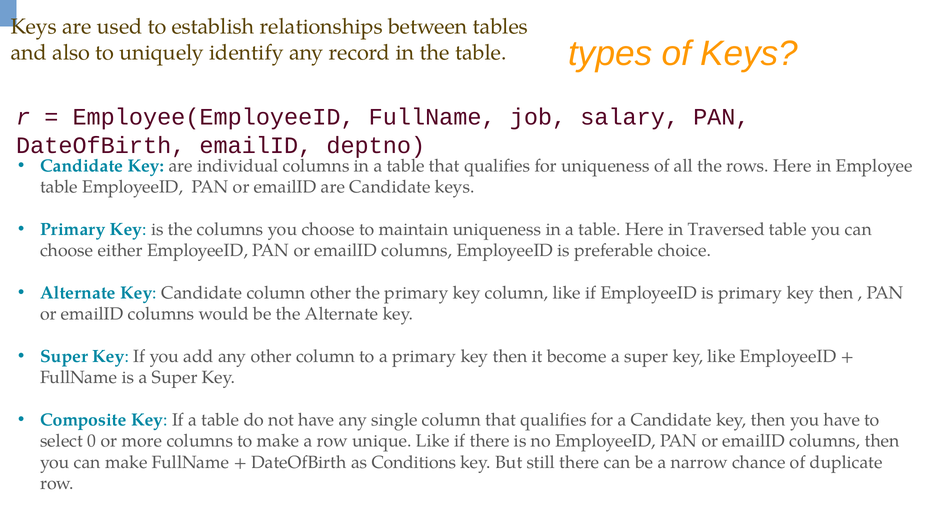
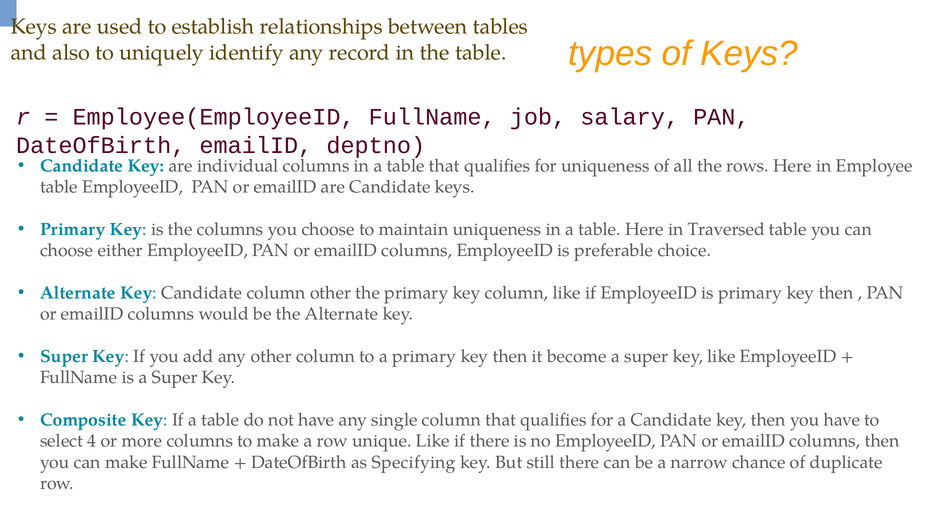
0: 0 -> 4 (92, 441)
Conditions: Conditions -> Specifying (414, 462)
